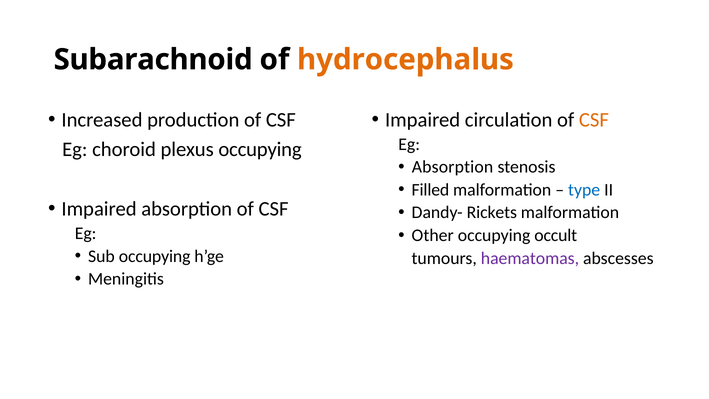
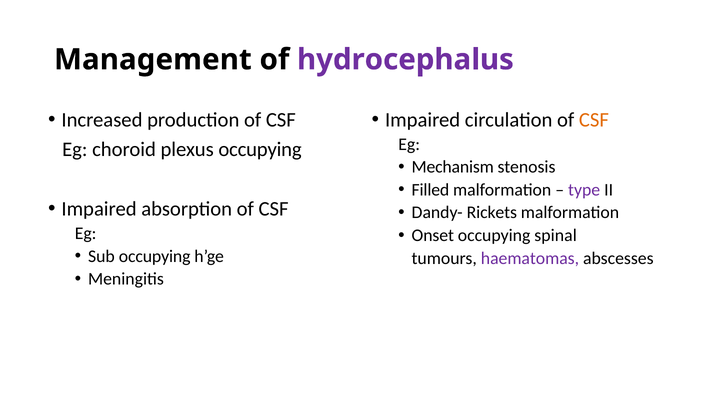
Subarachnoid: Subarachnoid -> Management (153, 60)
hydrocephalus colour: orange -> purple (405, 60)
Absorption: Absorption -> Mechanism (453, 167)
type colour: blue -> purple (584, 190)
Other: Other -> Onset (433, 235)
occult: occult -> spinal (556, 235)
